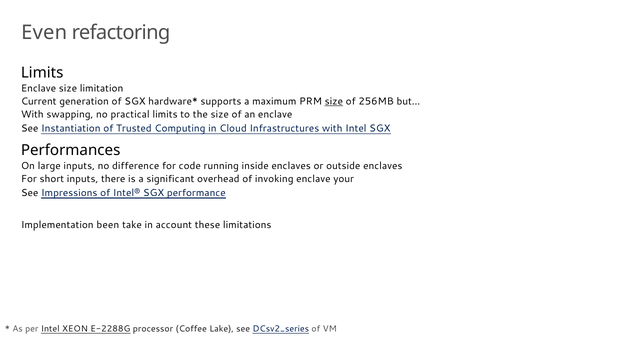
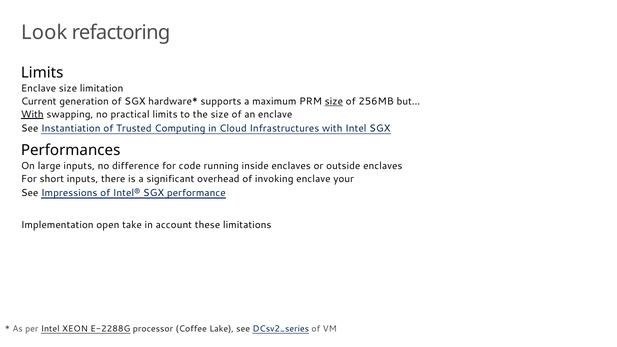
Even: Even -> Look (44, 33)
With underline: none -> present (32, 114)
been: been -> open (108, 225)
